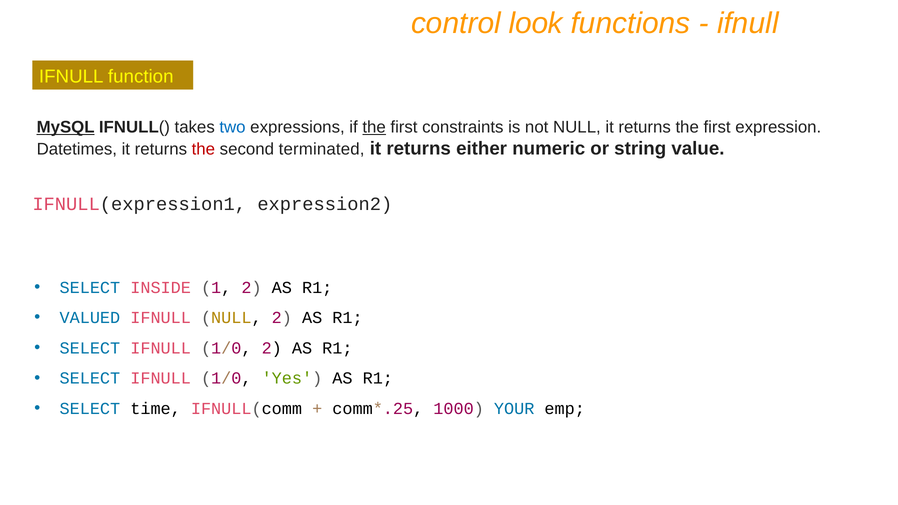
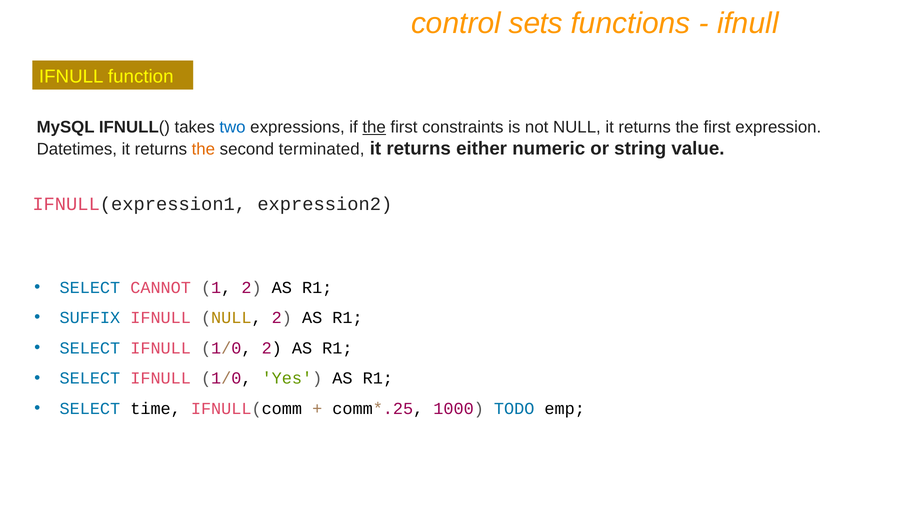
look: look -> sets (536, 23)
MySQL underline: present -> none (66, 127)
the colour: red -> orange (203, 149)
INSIDE: INSIDE -> CANNOT (161, 288)
VALUED: VALUED -> SUFFIX (90, 318)
YOUR: YOUR -> TODO (514, 409)
